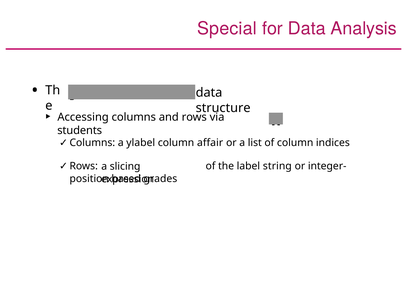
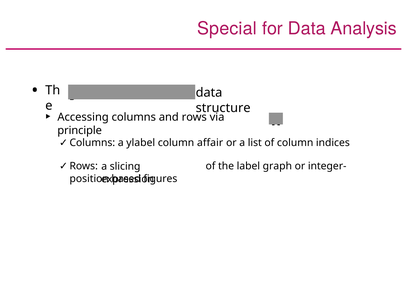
students: students -> principle (80, 130)
string: string -> graph (277, 166)
grades: grades -> figures (160, 178)
